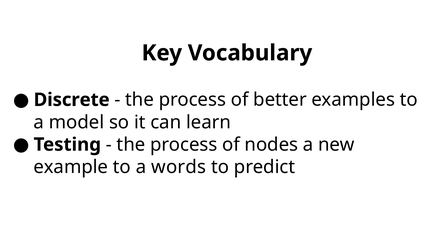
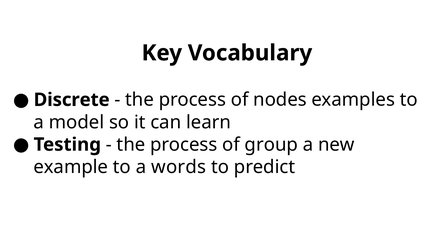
better: better -> nodes (280, 100)
nodes: nodes -> group (271, 144)
